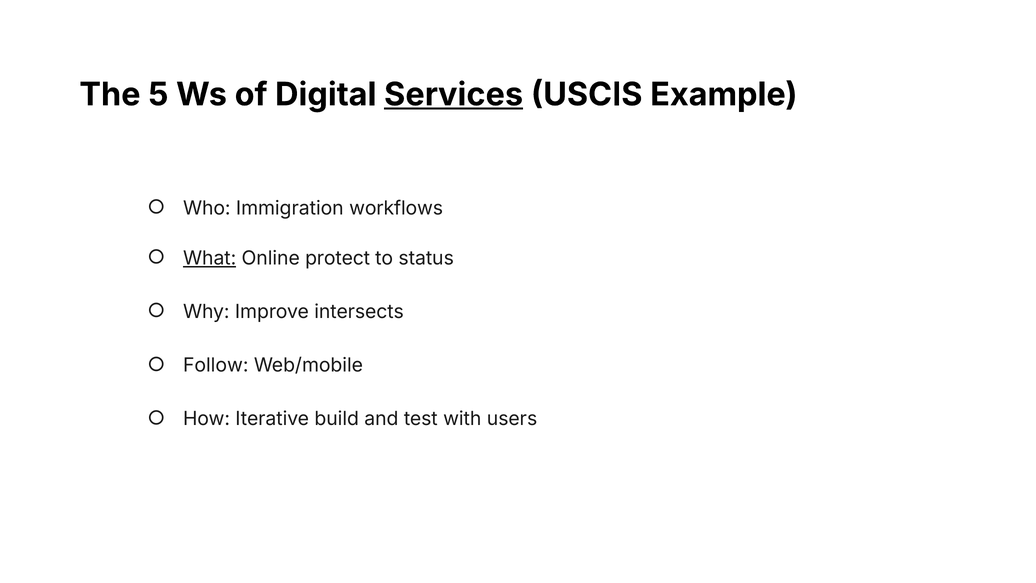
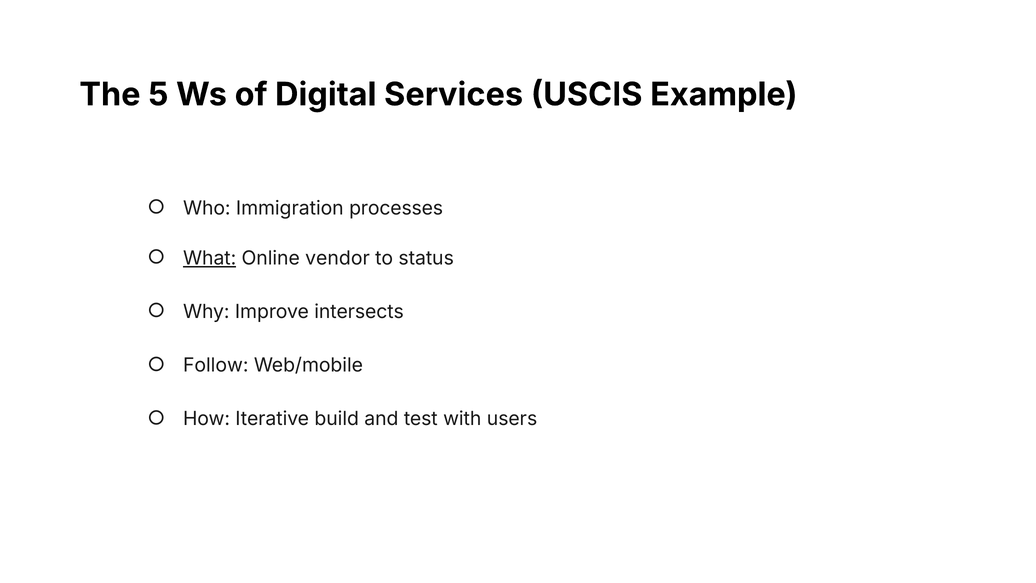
Services underline: present -> none (454, 95)
workflows: workflows -> processes (396, 208)
protect: protect -> vendor (337, 258)
